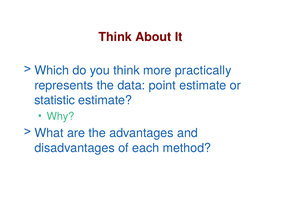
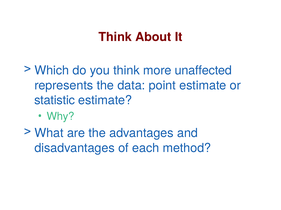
practically: practically -> unaffected (203, 71)
